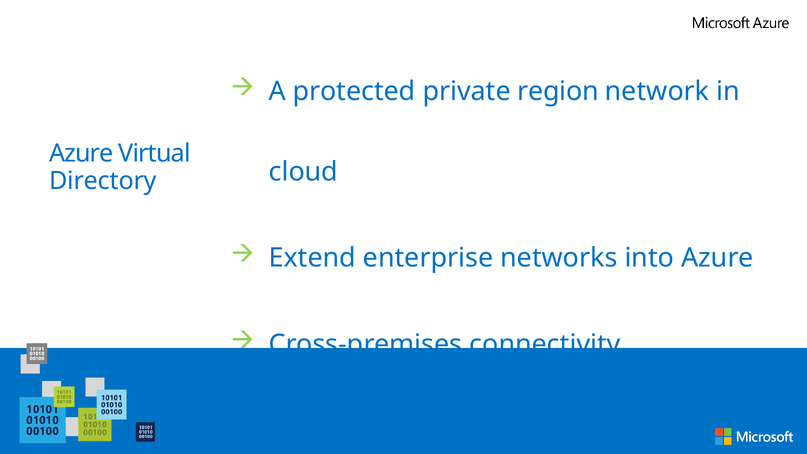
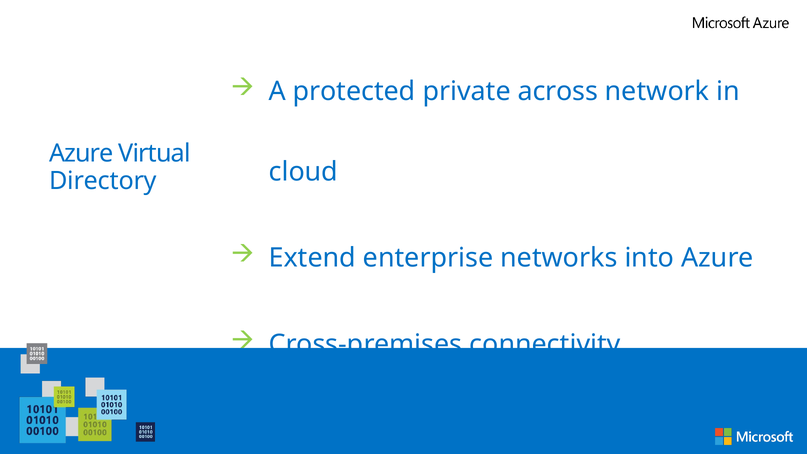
region: region -> across (558, 91)
